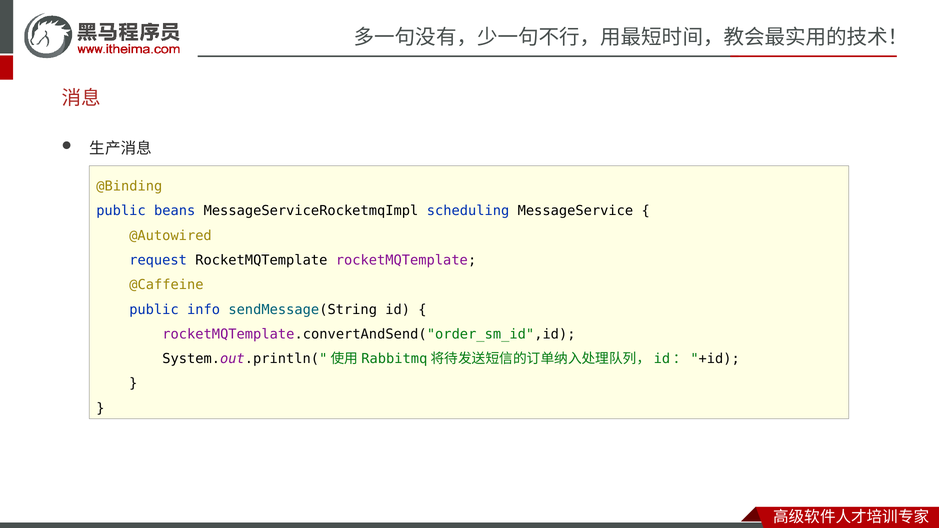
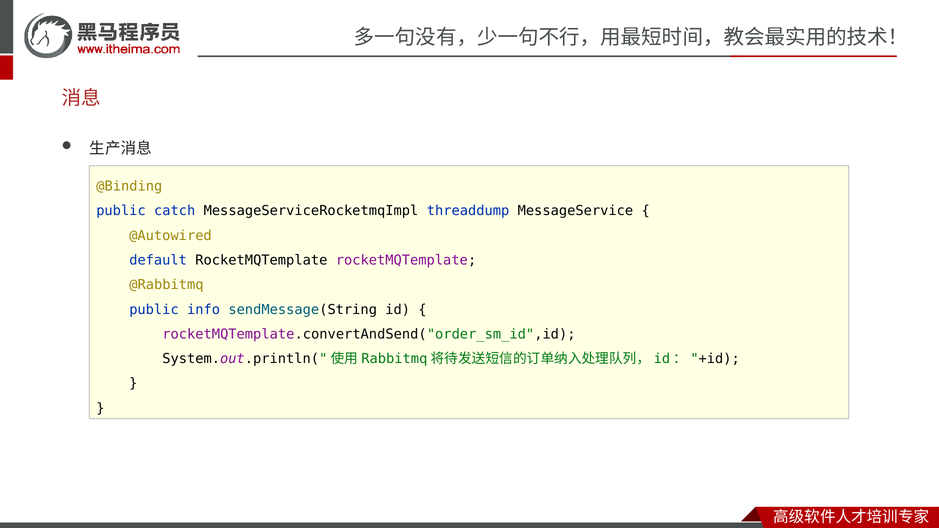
beans: beans -> catch (175, 211)
scheduling: scheduling -> threaddump (468, 211)
request: request -> default (158, 260)
@Caffeine: @Caffeine -> @Rabbitmq (166, 285)
